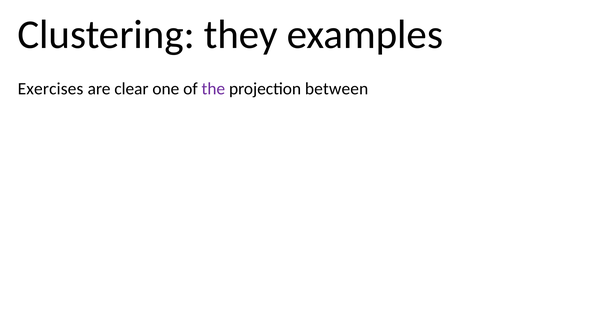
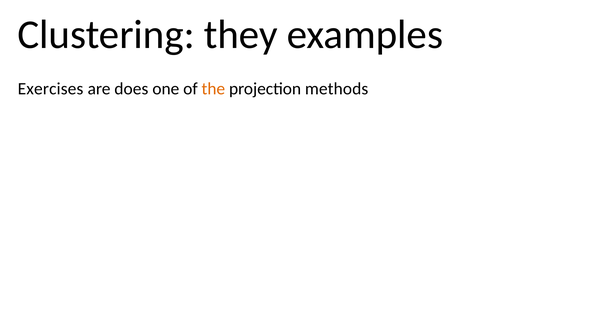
clear: clear -> does (131, 89)
the colour: purple -> orange (213, 89)
between: between -> methods (337, 89)
